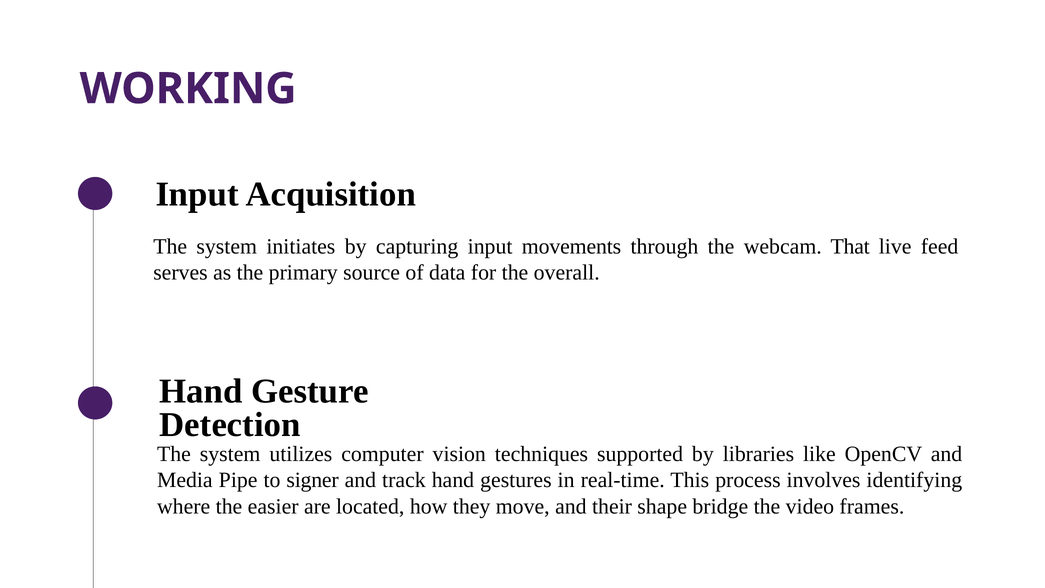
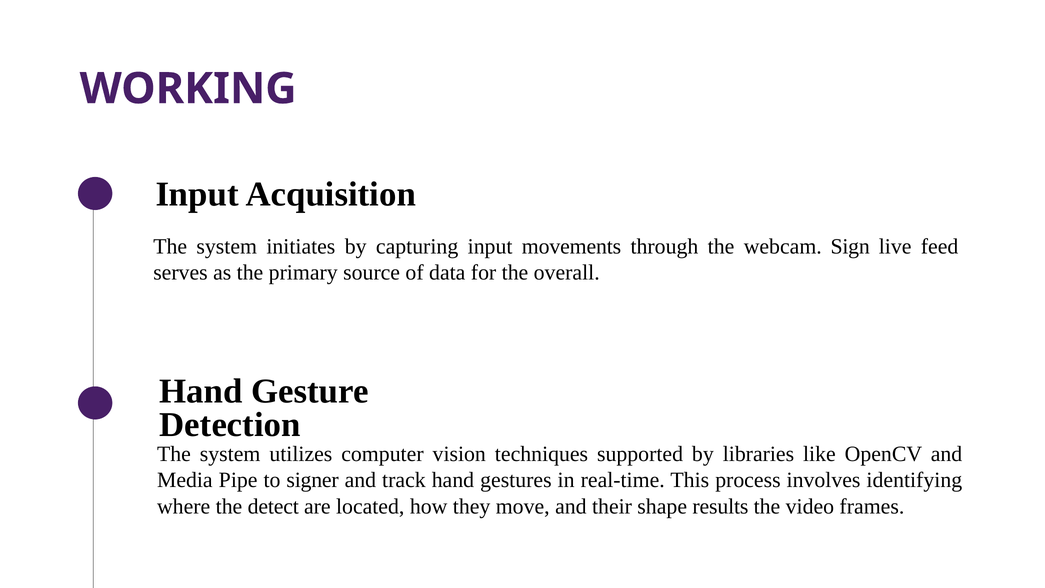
That: That -> Sign (850, 246)
easier: easier -> detect (273, 506)
bridge: bridge -> results (720, 506)
